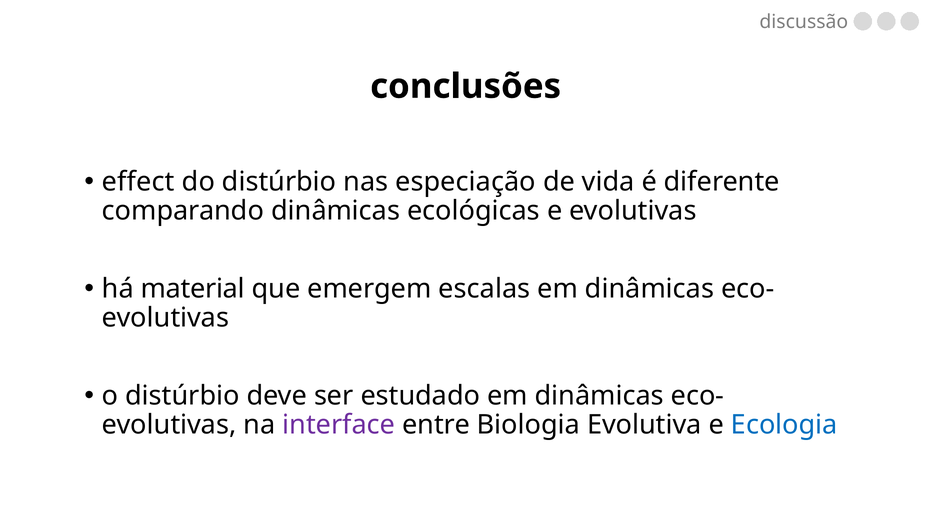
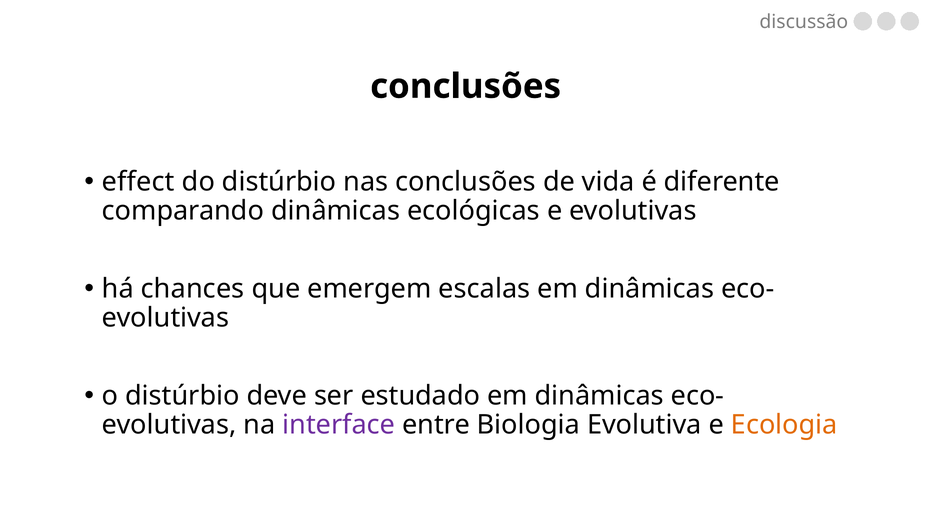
nas especiação: especiação -> conclusões (466, 182)
material: material -> chances (193, 289)
Ecologia colour: blue -> orange (784, 425)
